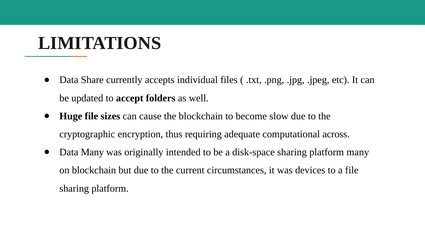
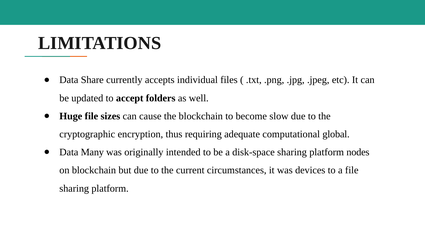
across: across -> global (336, 134)
platform many: many -> nodes (358, 152)
